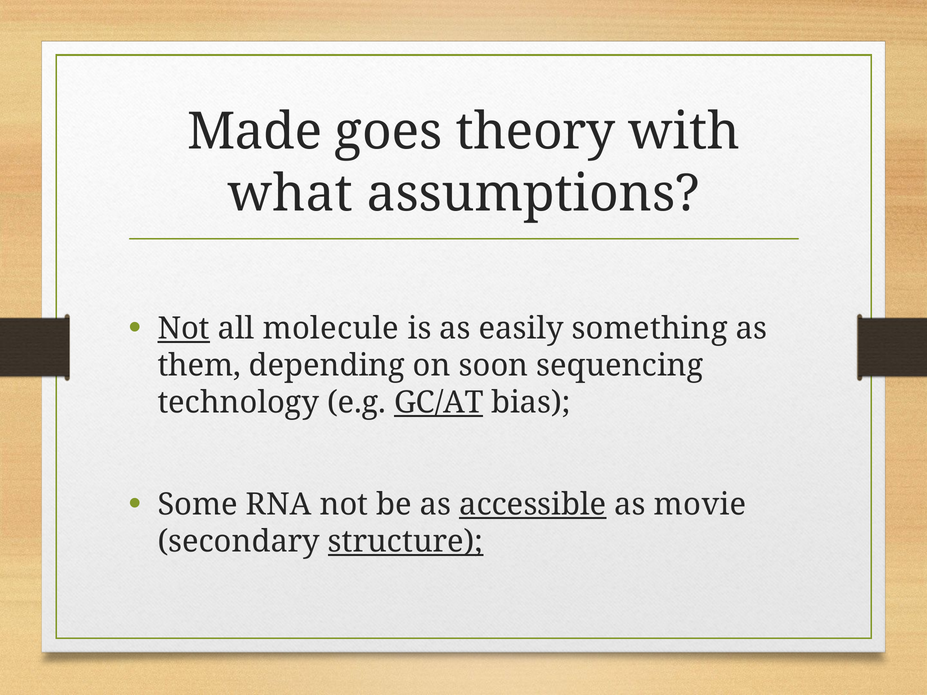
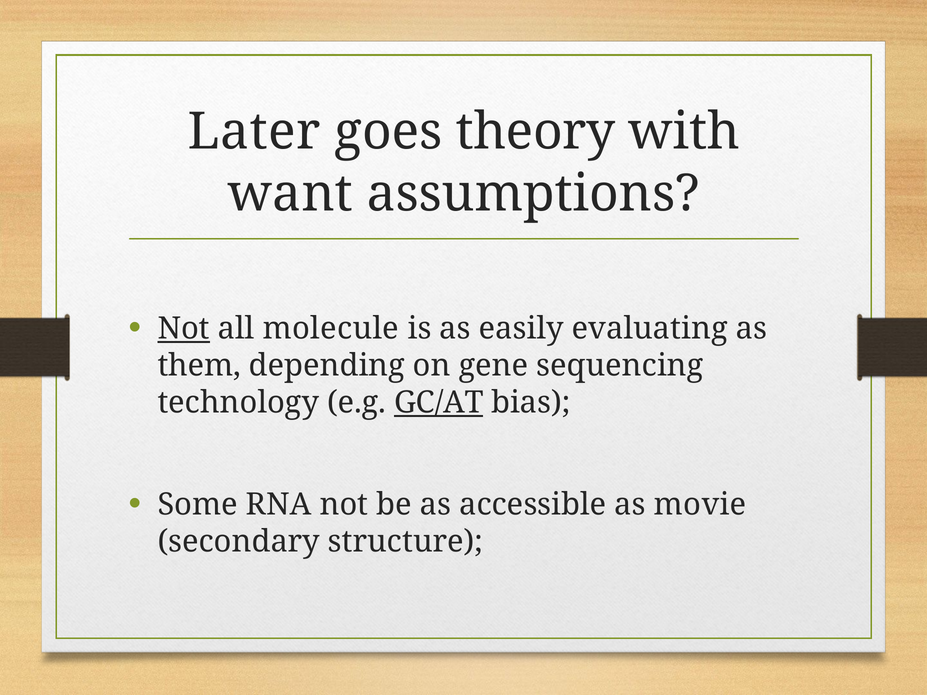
Made: Made -> Later (254, 132)
what: what -> want (290, 194)
something: something -> evaluating (650, 329)
soon: soon -> gene (494, 366)
accessible underline: present -> none (533, 505)
structure underline: present -> none (406, 542)
